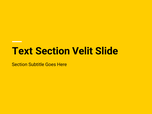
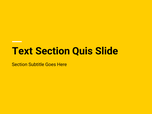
Velit: Velit -> Quis (82, 51)
